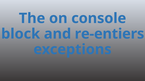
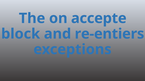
console: console -> accepte (99, 18)
